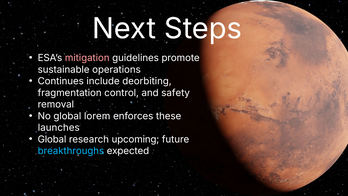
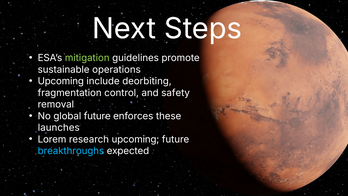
mitigation colour: pink -> light green (87, 58)
Continues: Continues -> Upcoming (61, 81)
global lorem: lorem -> future (97, 116)
Global: Global -> Lorem (52, 139)
